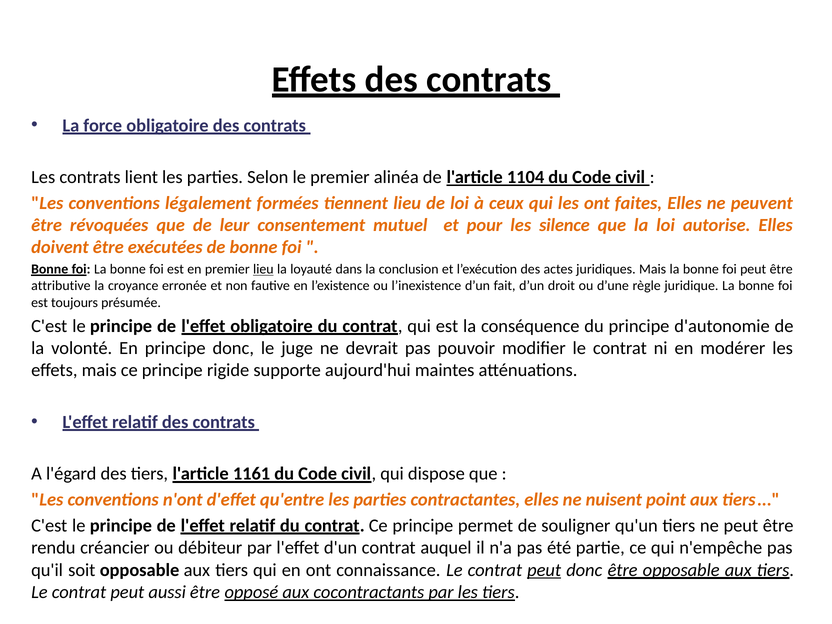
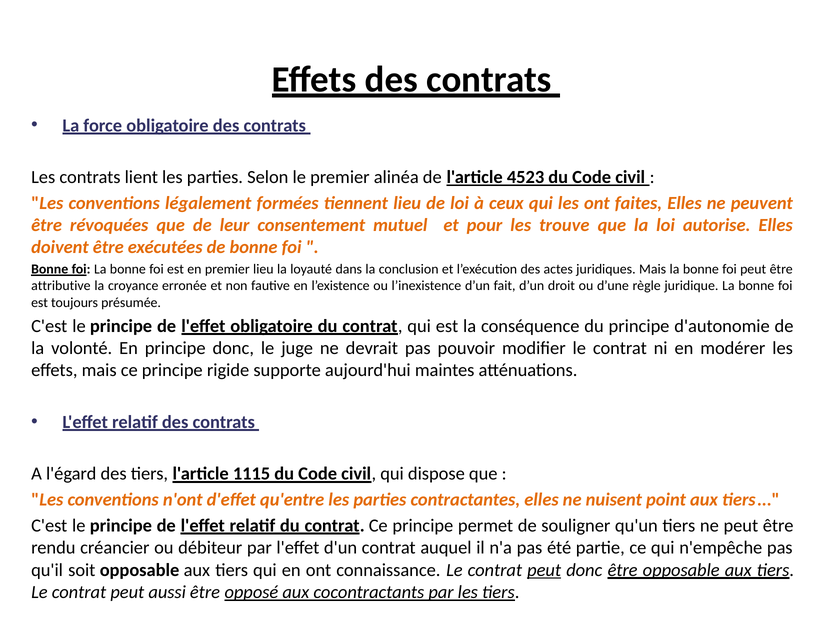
1104: 1104 -> 4523 (526, 177)
silence: silence -> trouve (564, 225)
lieu underline: present -> none (263, 269)
1161: 1161 -> 1115 (252, 474)
